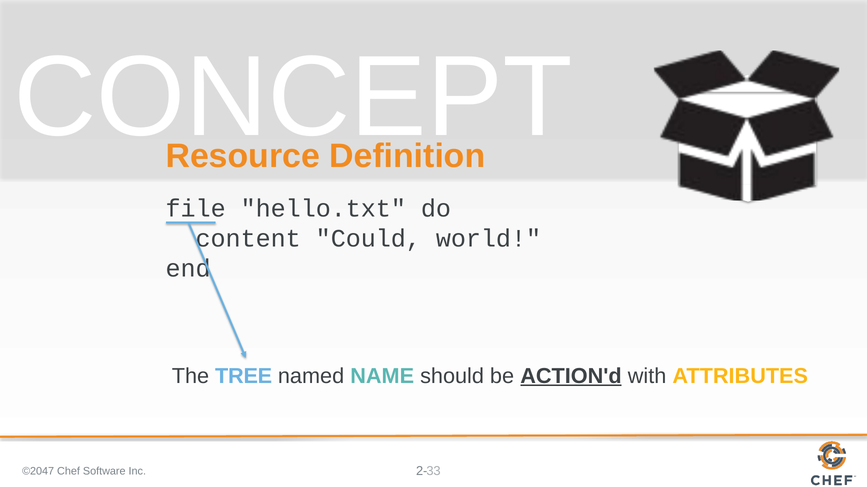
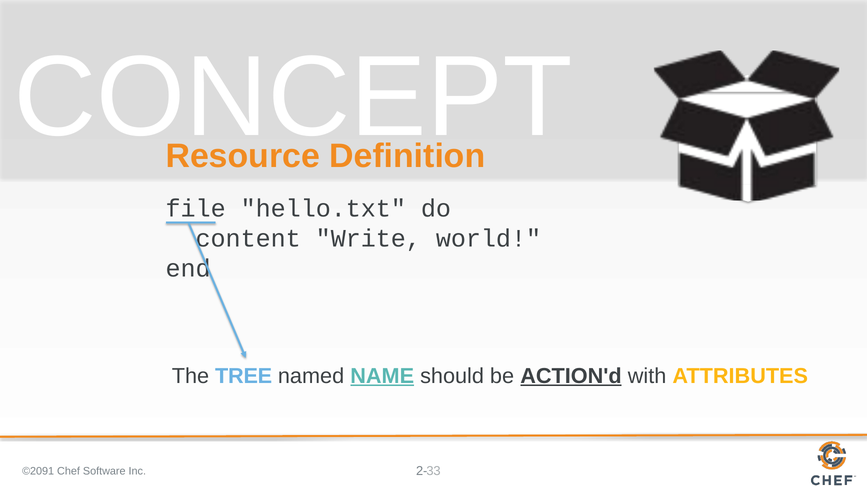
Could: Could -> Write (368, 239)
NAME underline: none -> present (382, 376)
©2047: ©2047 -> ©2091 (38, 472)
